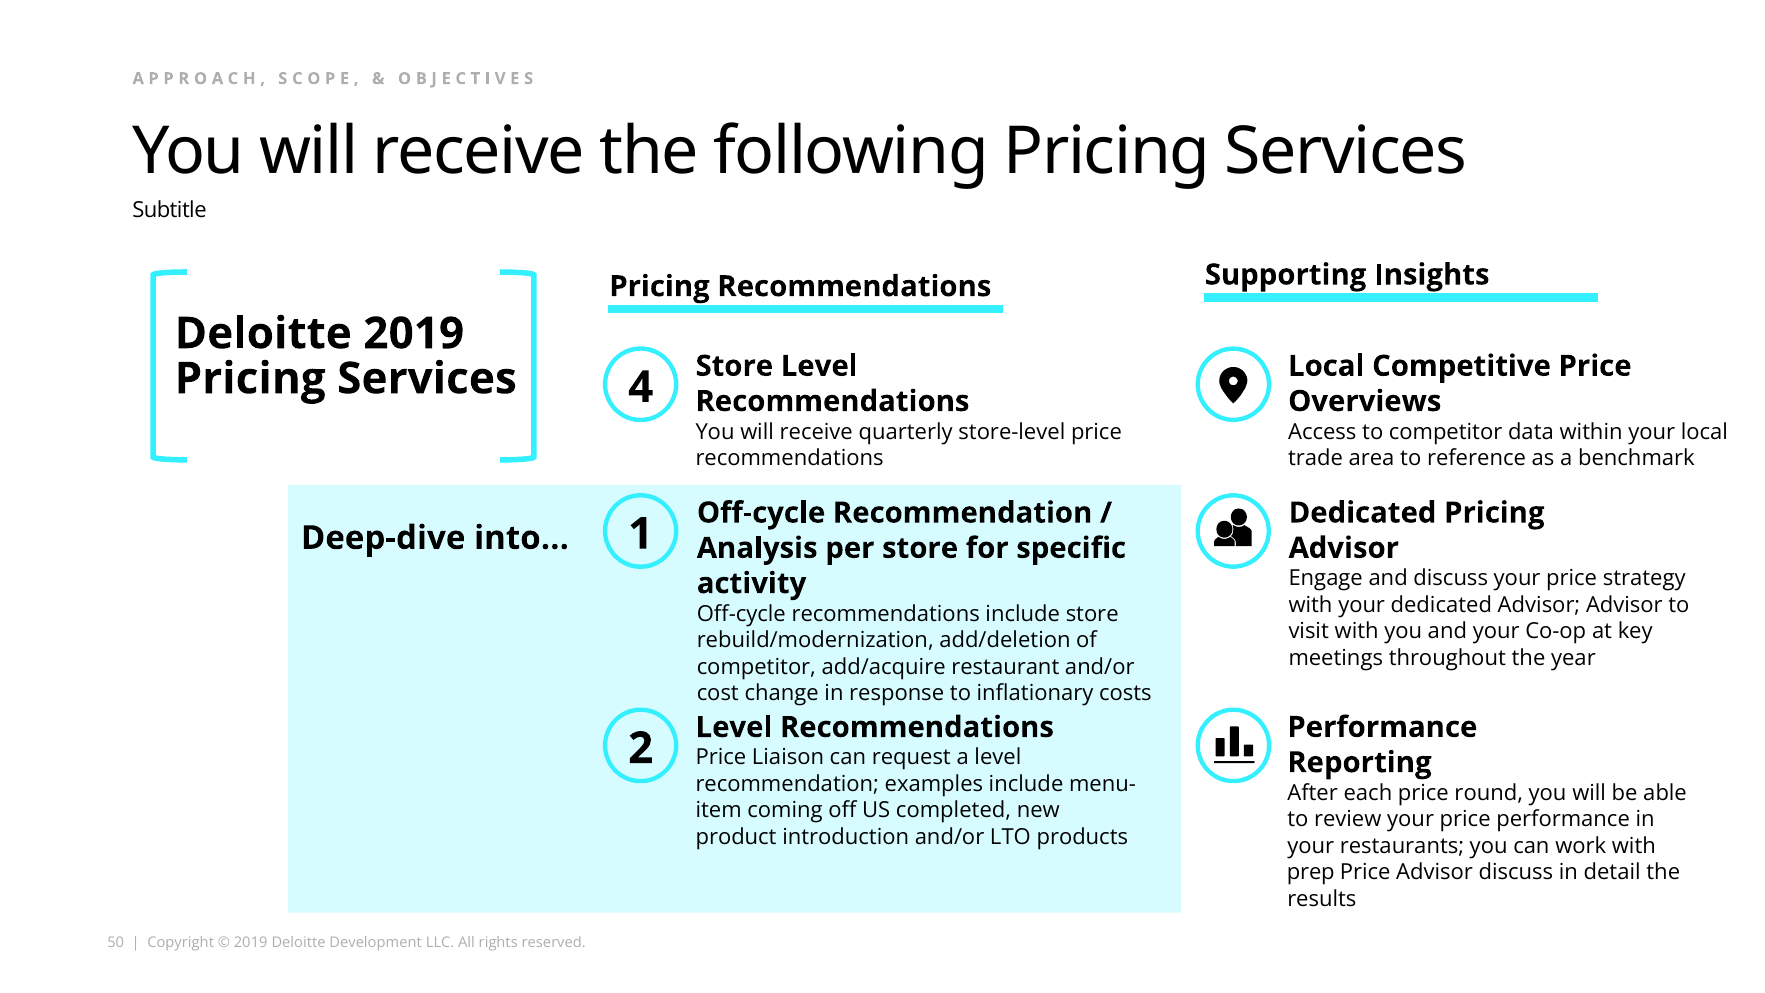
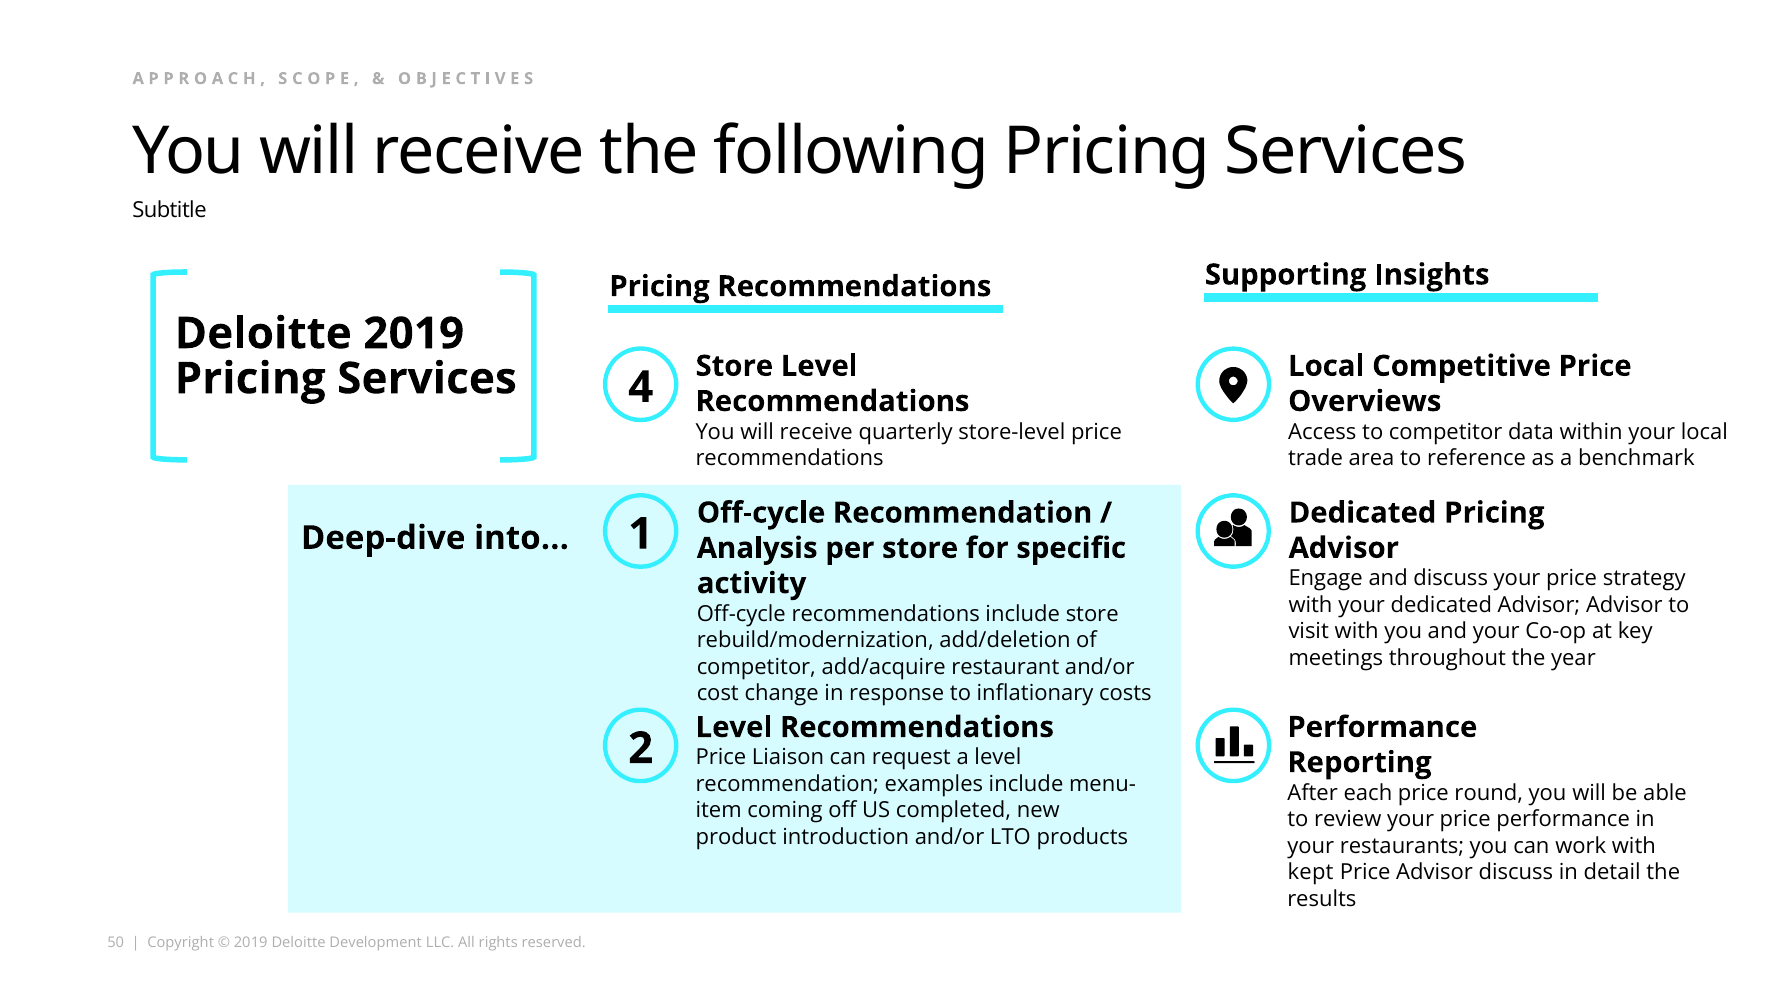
prep: prep -> kept (1311, 872)
